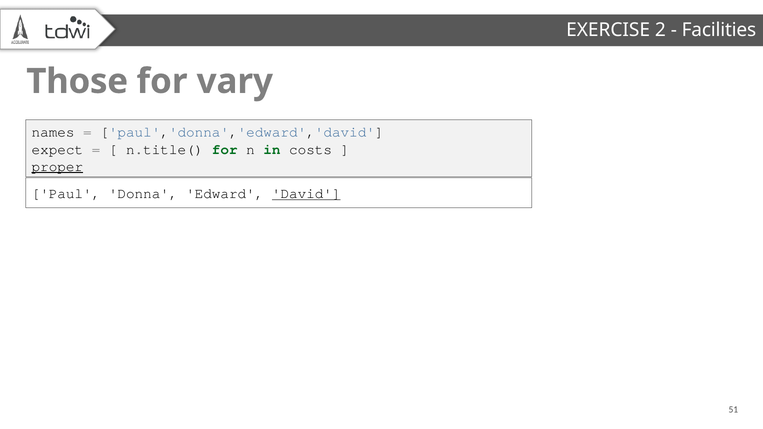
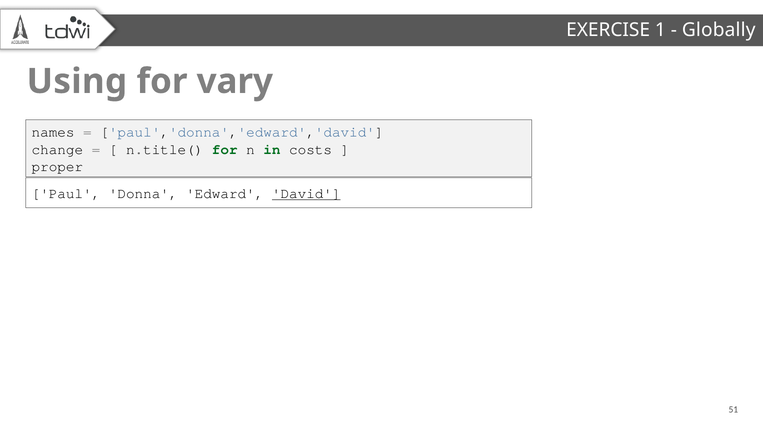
2: 2 -> 1 (660, 30)
Facilities: Facilities -> Globally (719, 30)
Those: Those -> Using (77, 81)
expect: expect -> change (57, 149)
proper underline: present -> none (57, 167)
